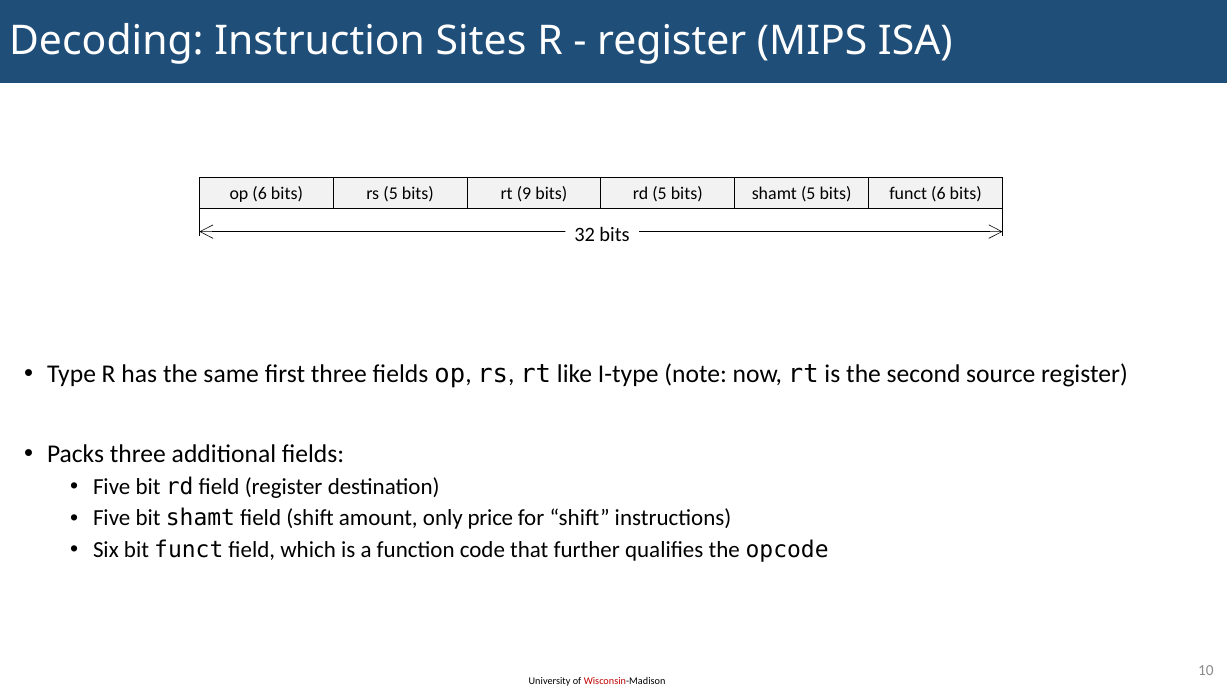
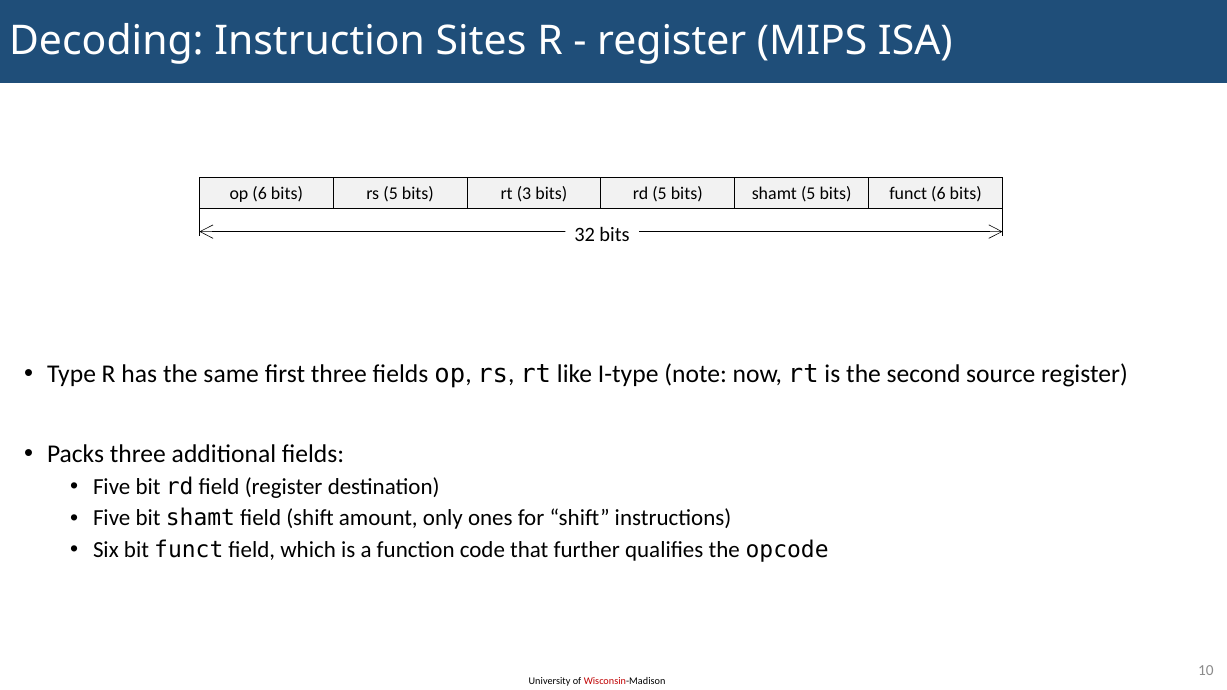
9: 9 -> 3 (524, 194)
price: price -> ones (490, 518)
